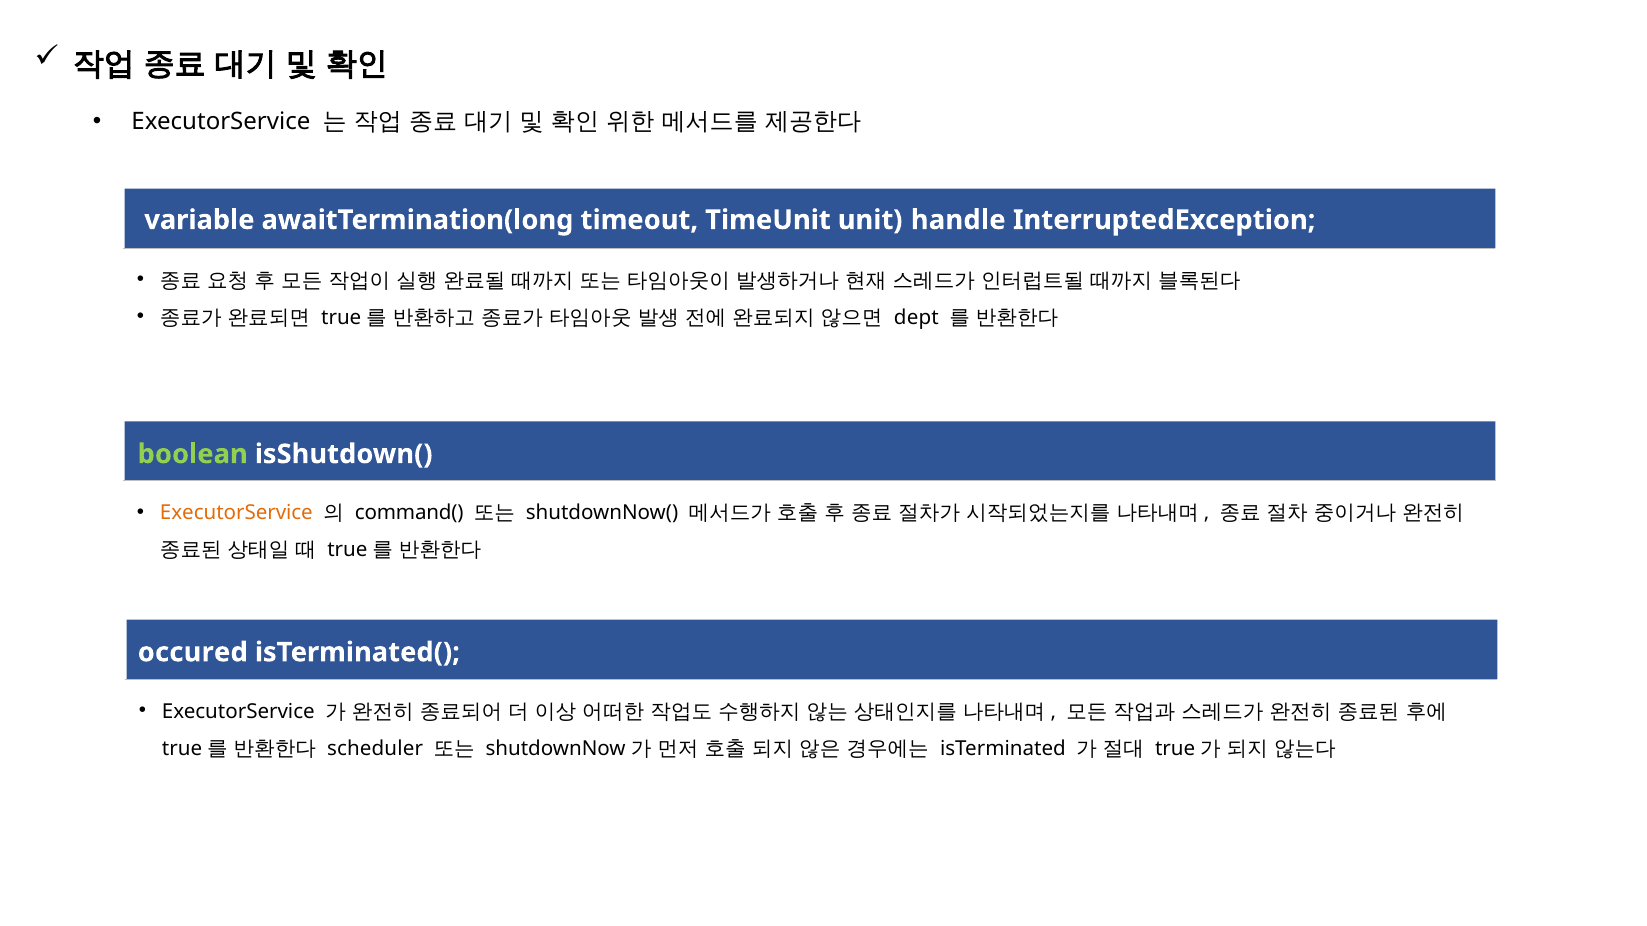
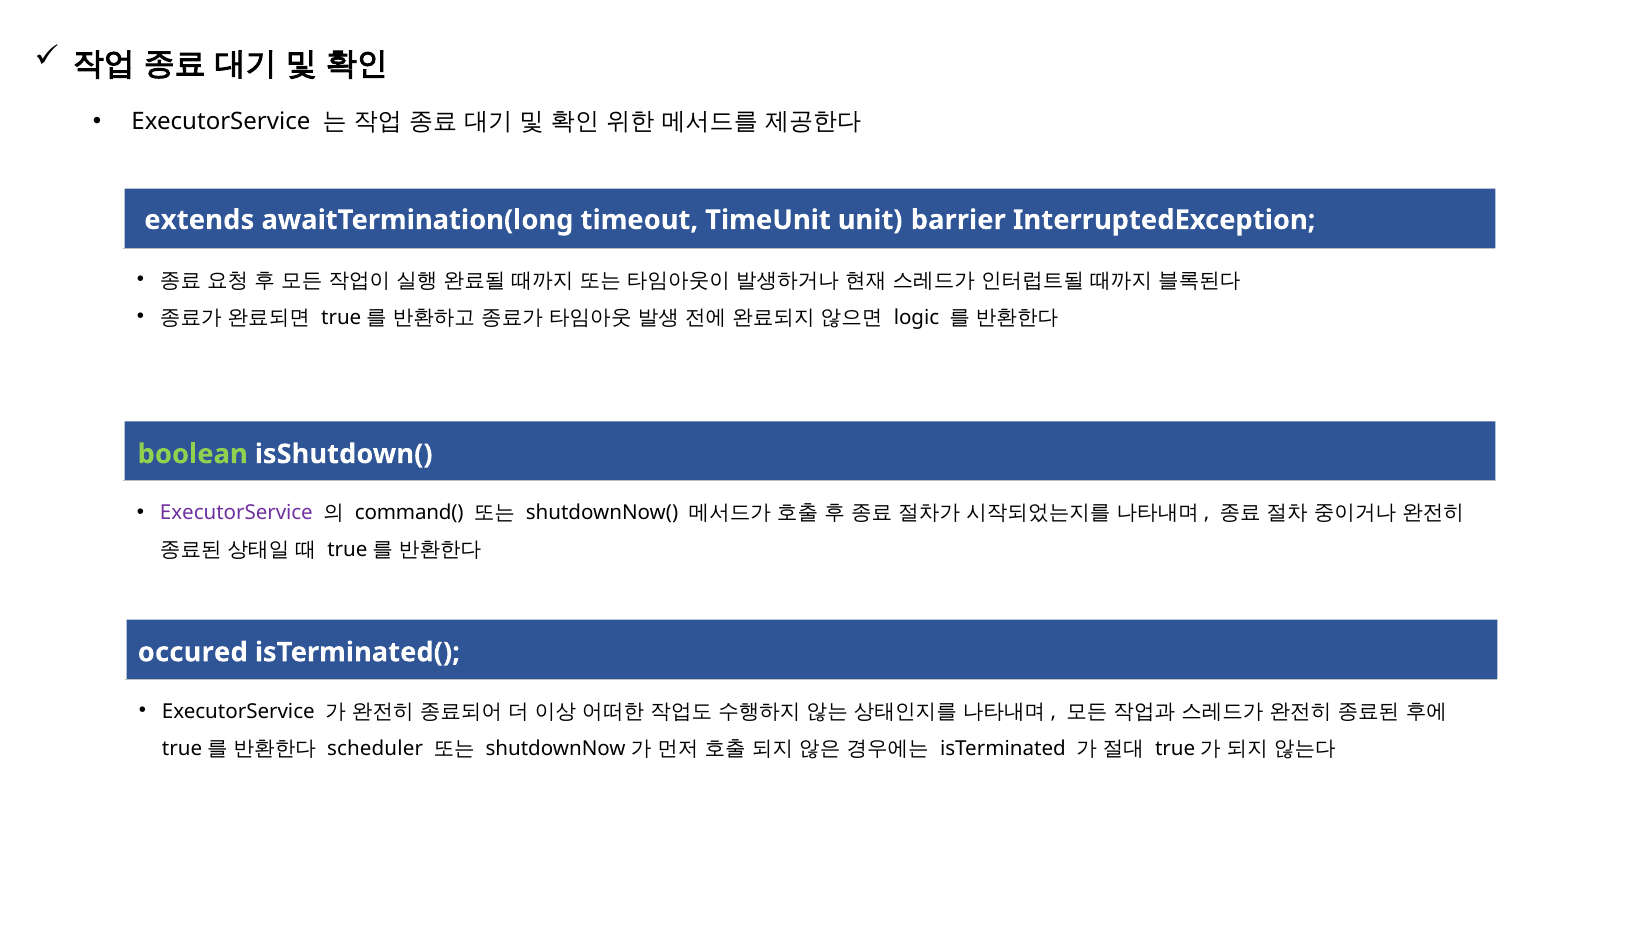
variable: variable -> extends (199, 220)
handle: handle -> barrier (958, 220)
dept: dept -> logic (917, 317)
ExecutorService colour: orange -> purple (236, 513)
